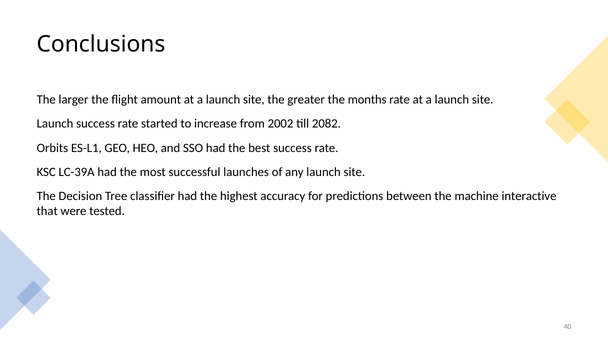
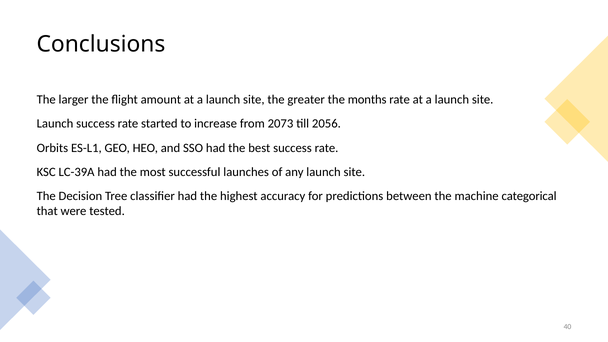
2002: 2002 -> 2073 (280, 124)
2082: 2082 -> 2056 (326, 124)
interactive: interactive -> categorical (529, 196)
